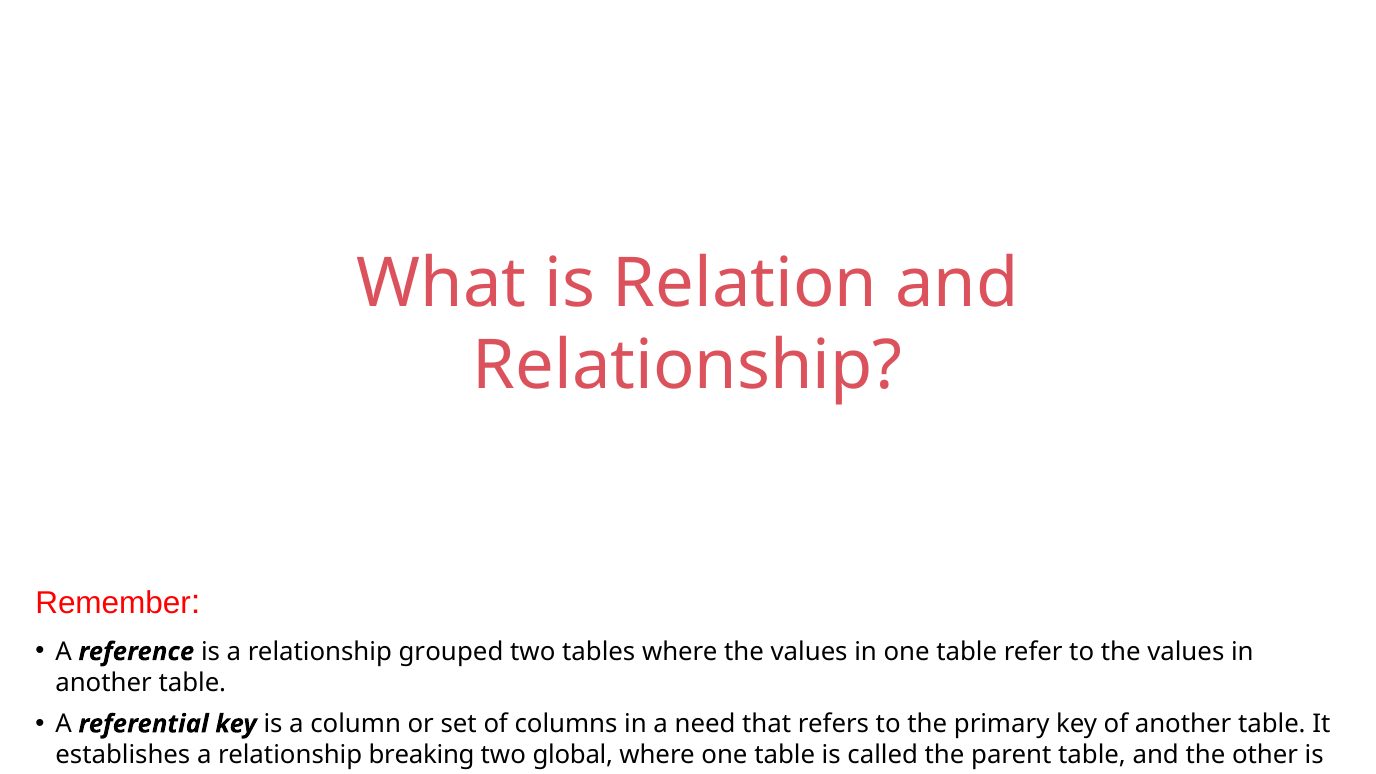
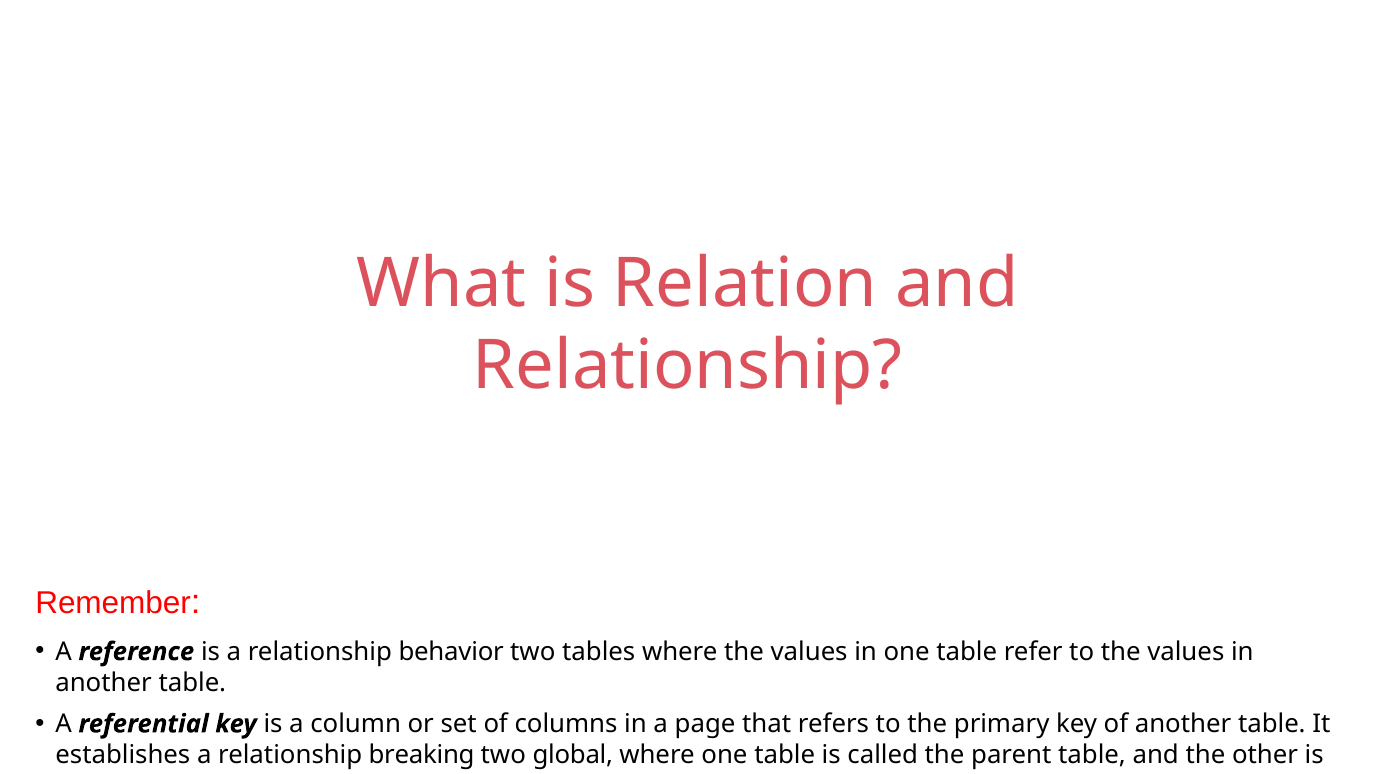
grouped: grouped -> behavior (451, 652)
need: need -> page (705, 724)
